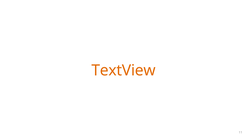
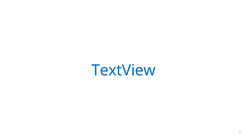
TextView colour: orange -> blue (124, 70)
